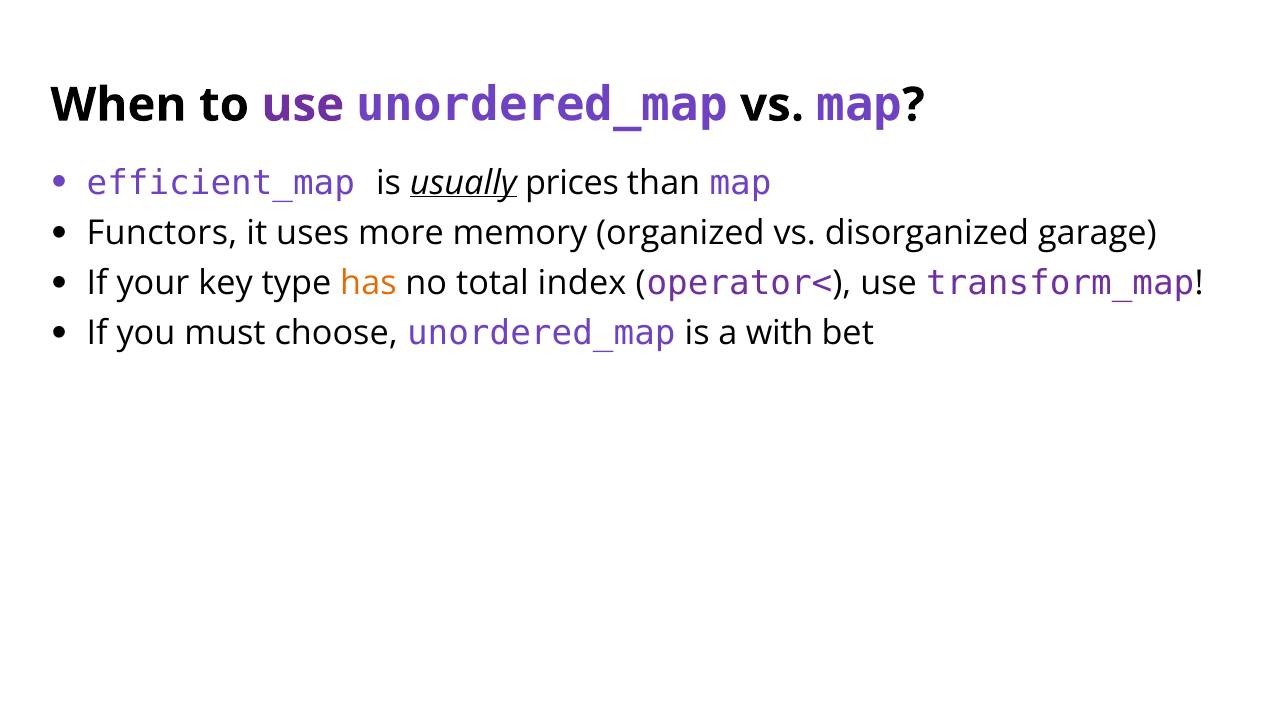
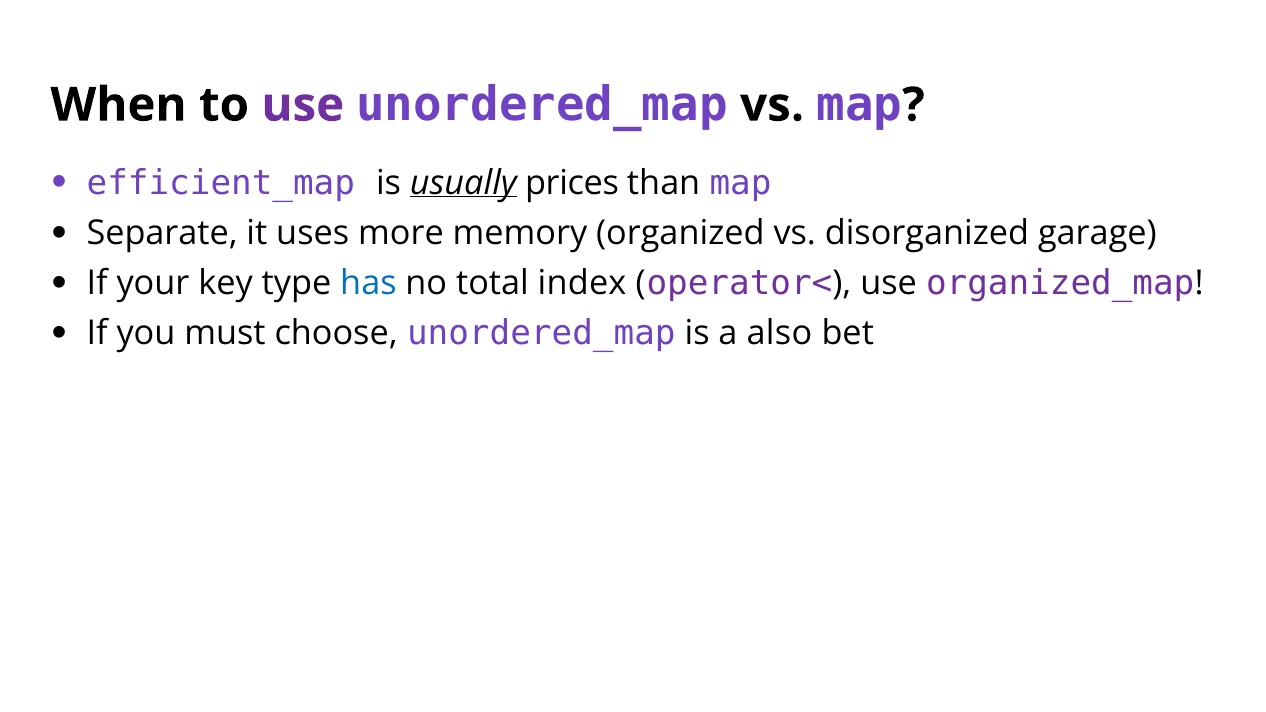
Functors: Functors -> Separate (162, 233)
has colour: orange -> blue (368, 284)
transform_map: transform_map -> organized_map (1060, 284)
with: with -> also (779, 334)
